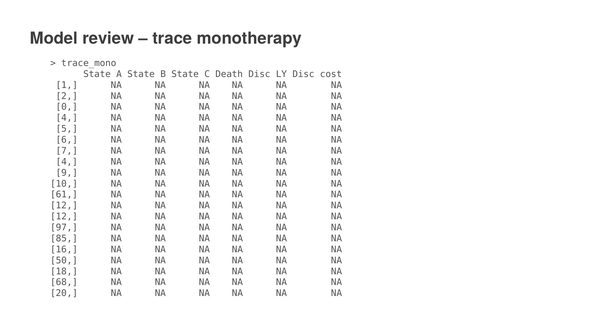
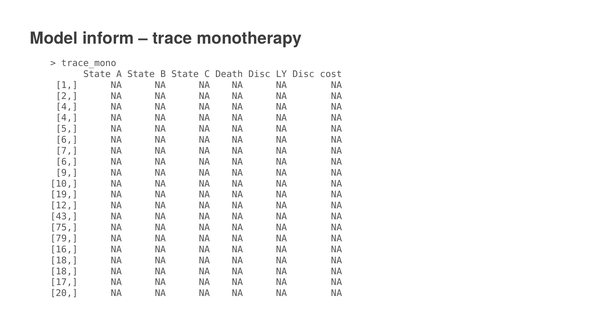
review: review -> inform (108, 38)
0: 0 -> 4 (67, 107)
4: 4 -> 6 (67, 162)
61: 61 -> 19 (64, 195)
12: 12 -> 43 (64, 216)
97: 97 -> 75 (64, 227)
85: 85 -> 79 (64, 238)
50: 50 -> 18 (64, 260)
68: 68 -> 17 (64, 282)
